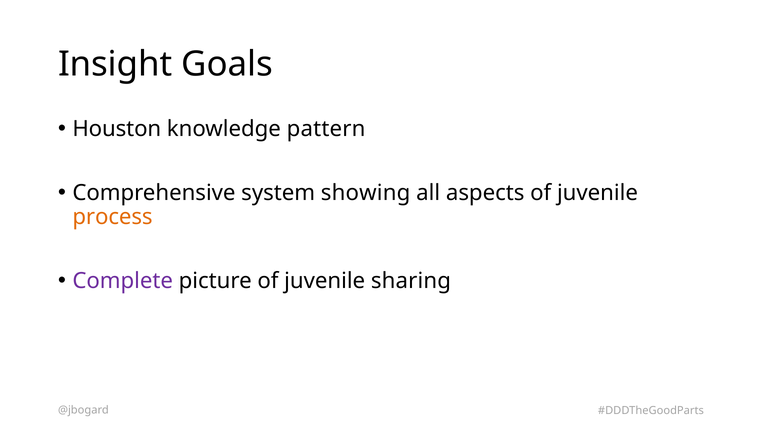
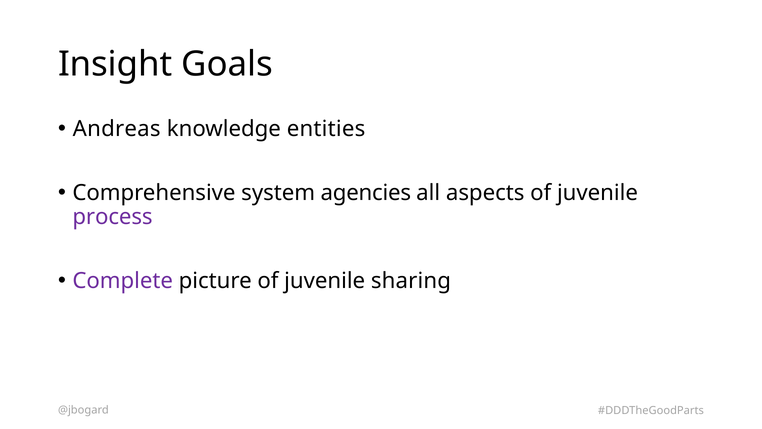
Houston: Houston -> Andreas (117, 129)
pattern: pattern -> entities (326, 129)
showing: showing -> agencies (366, 193)
process colour: orange -> purple (113, 217)
